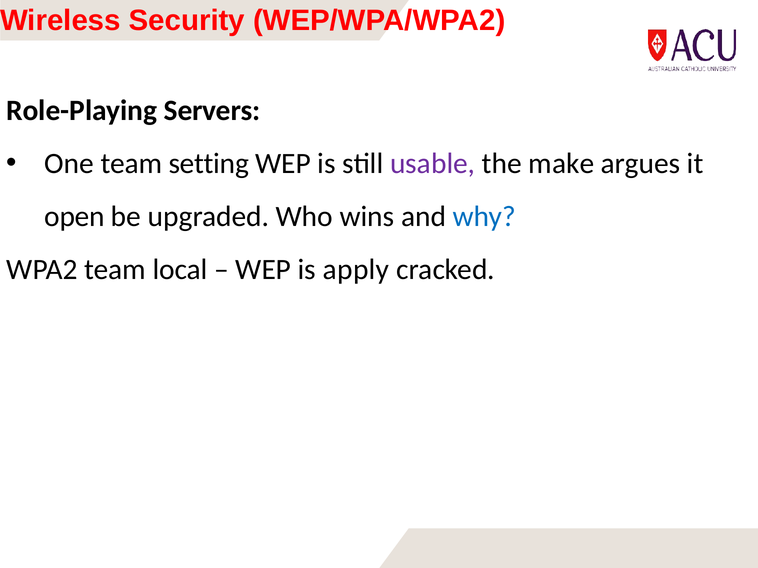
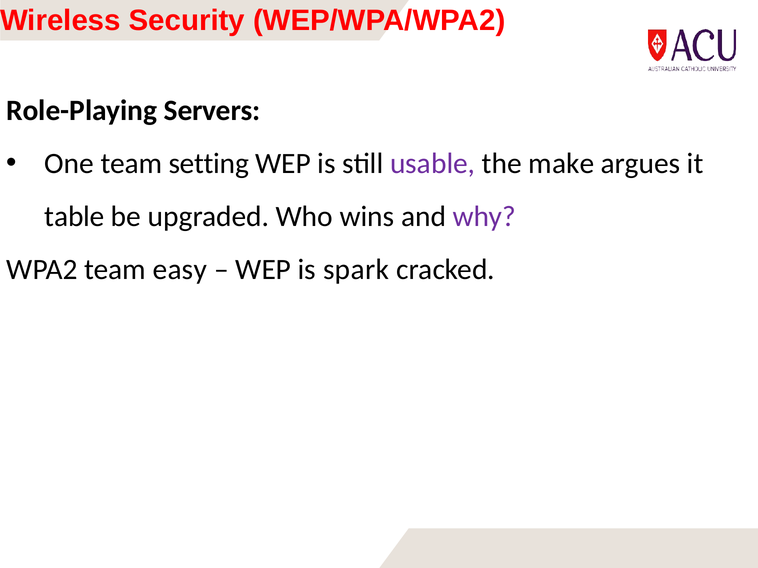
open: open -> table (74, 217)
why colour: blue -> purple (484, 217)
local: local -> easy (180, 270)
apply: apply -> spark (356, 270)
